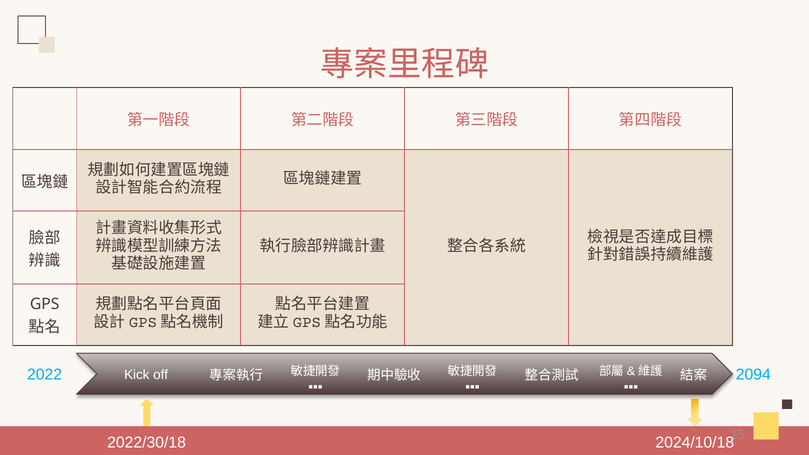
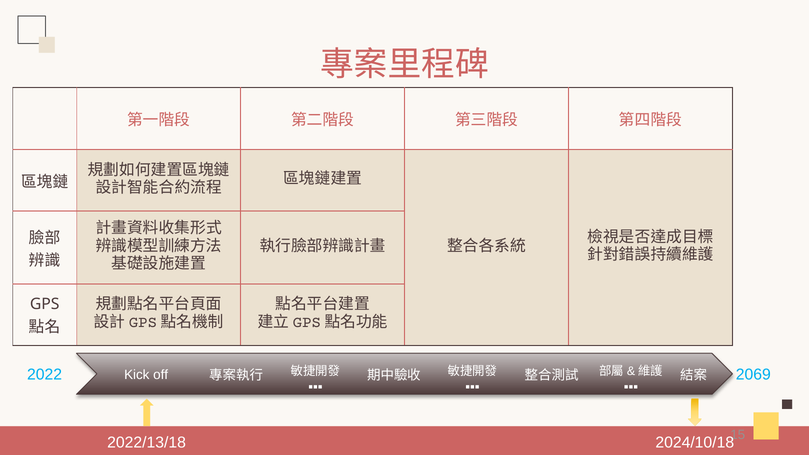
2094: 2094 -> 2069 (753, 375)
2022/30/18: 2022/30/18 -> 2022/13/18 (147, 443)
